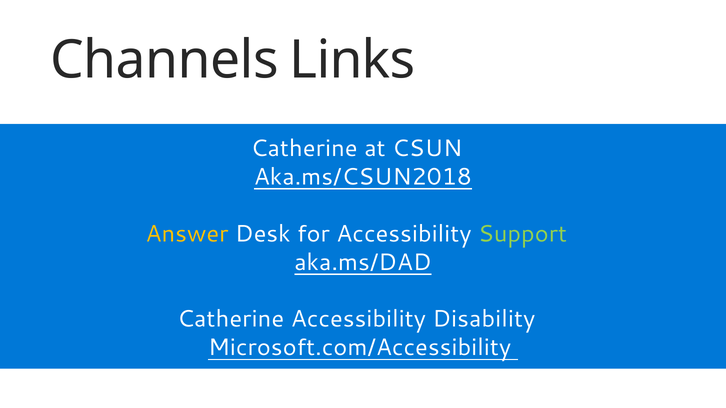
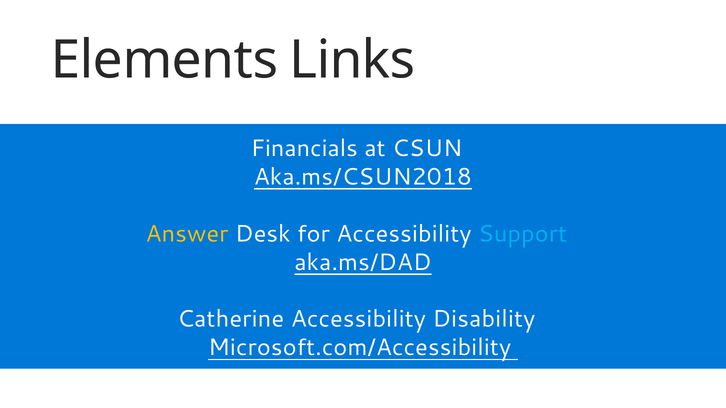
Channels: Channels -> Elements (164, 60)
Catherine: Catherine -> Financials (304, 149)
Support colour: light green -> light blue (523, 234)
